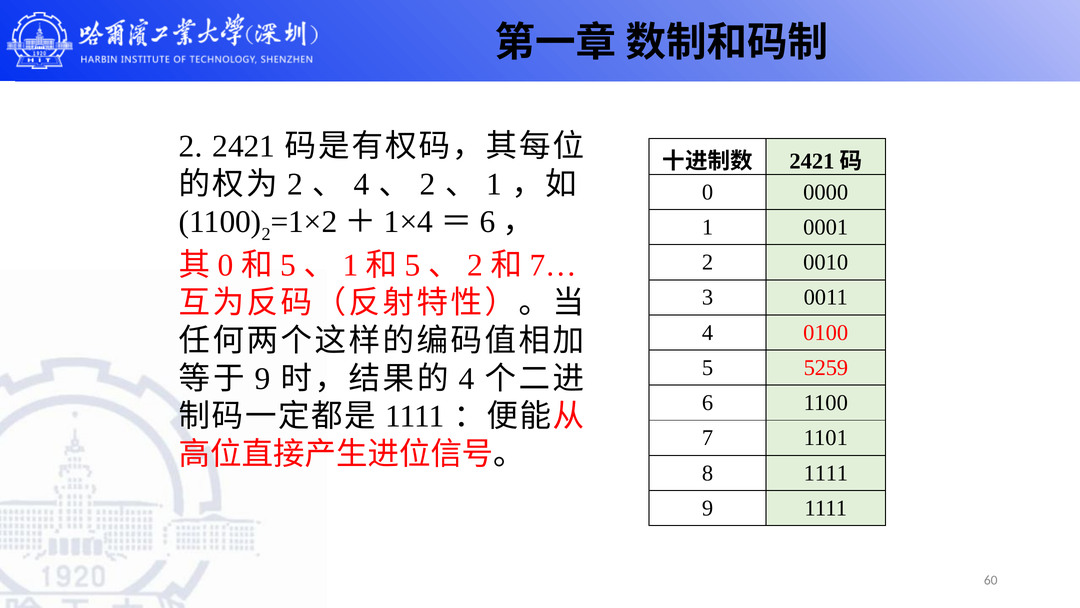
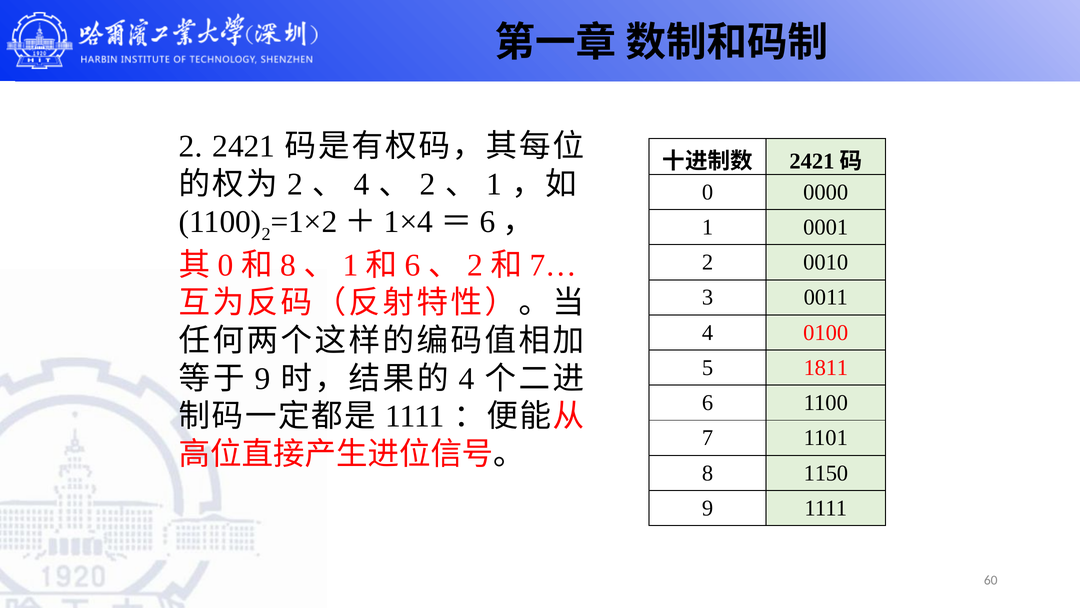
5: 5 -> 8 (288, 265)
5: 5 -> 6 (413, 265)
5259: 5259 -> 1811 (826, 367)
8 1111: 1111 -> 1150 (826, 473)
